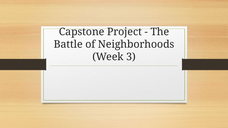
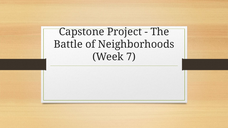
3: 3 -> 7 (131, 57)
